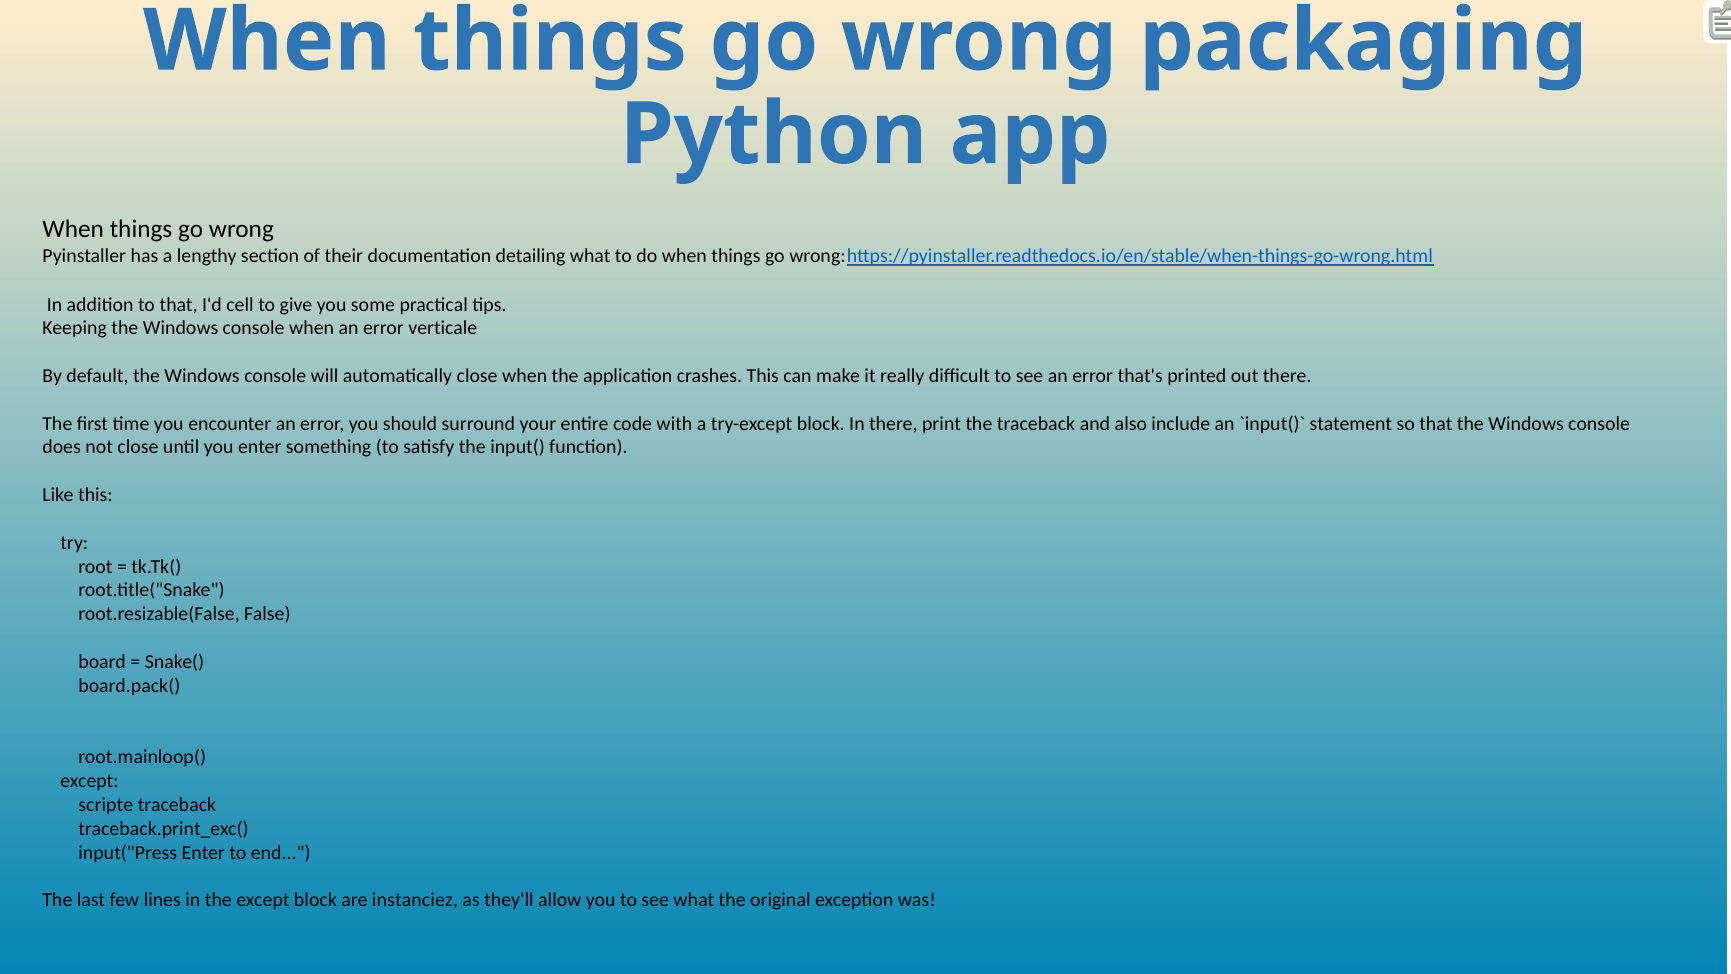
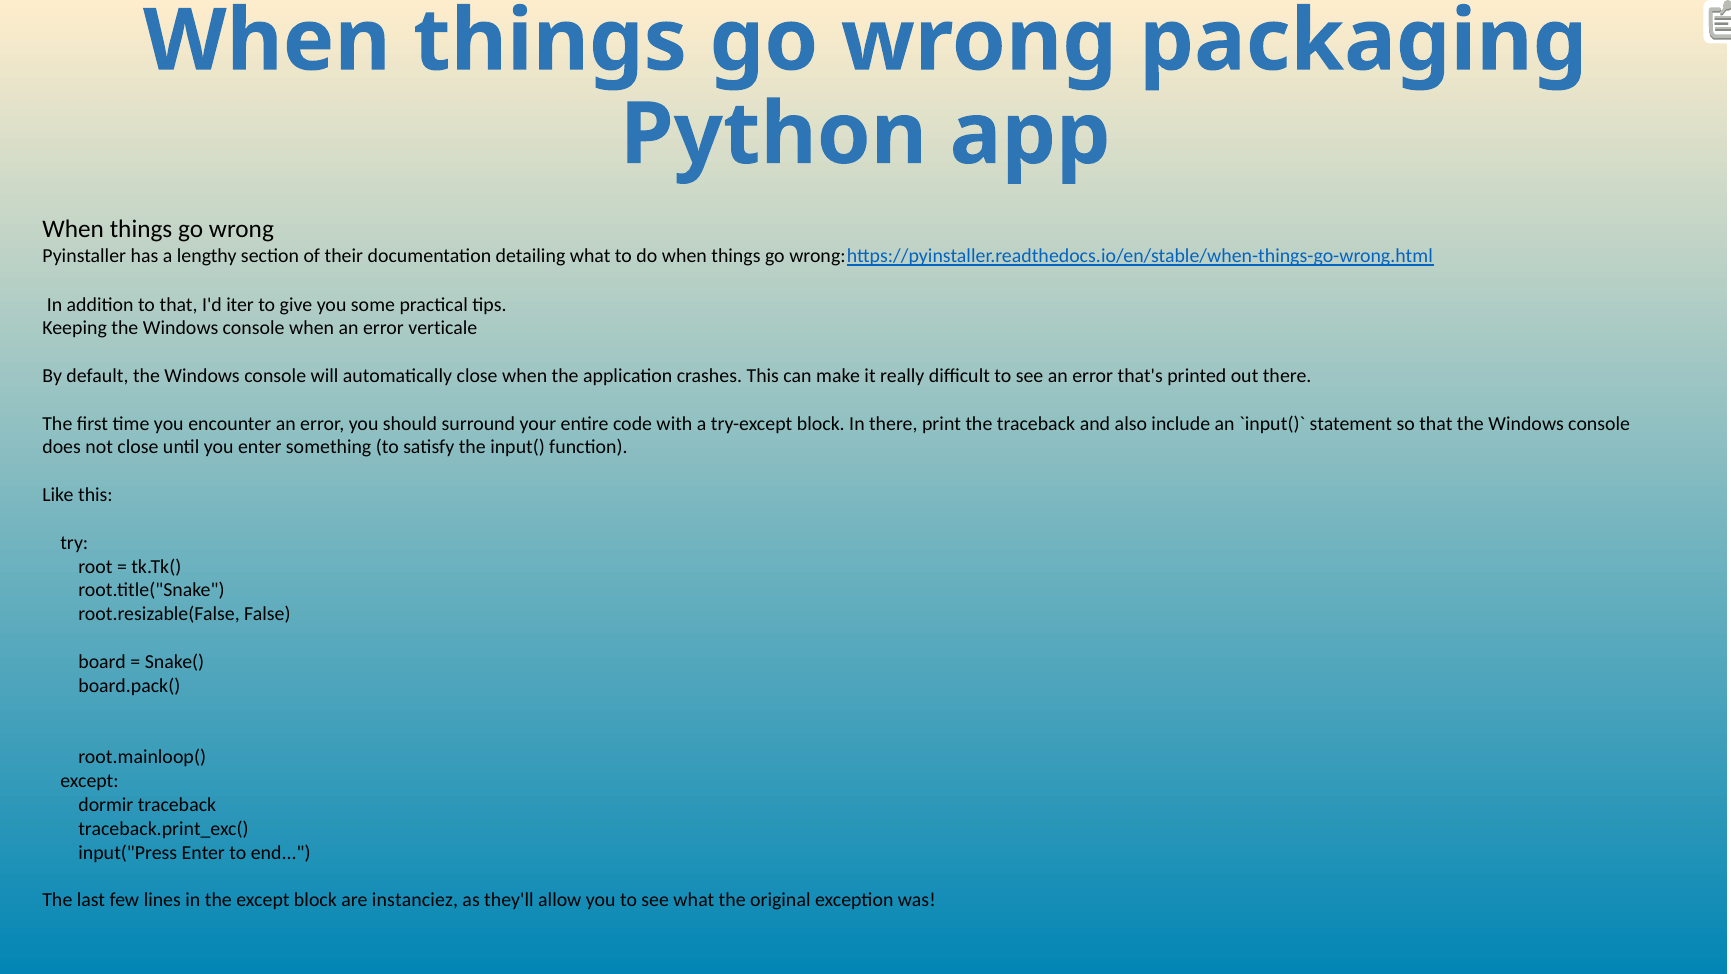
cell: cell -> iter (240, 304)
scripte: scripte -> dormir (106, 805)
